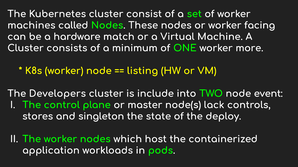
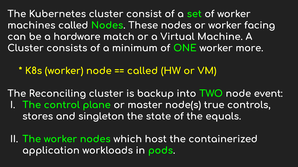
listing: listing -> called (142, 71)
Developers: Developers -> Reconciling (57, 94)
include: include -> backup (155, 94)
lack: lack -> true (214, 105)
deploy: deploy -> equals (223, 117)
